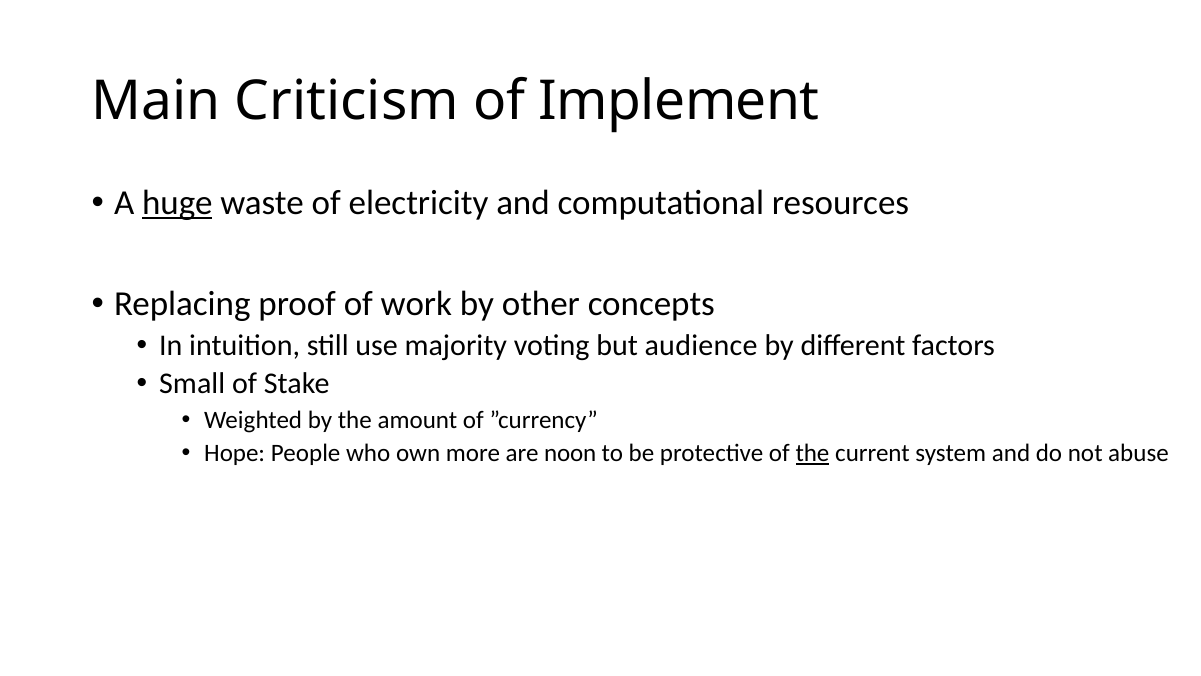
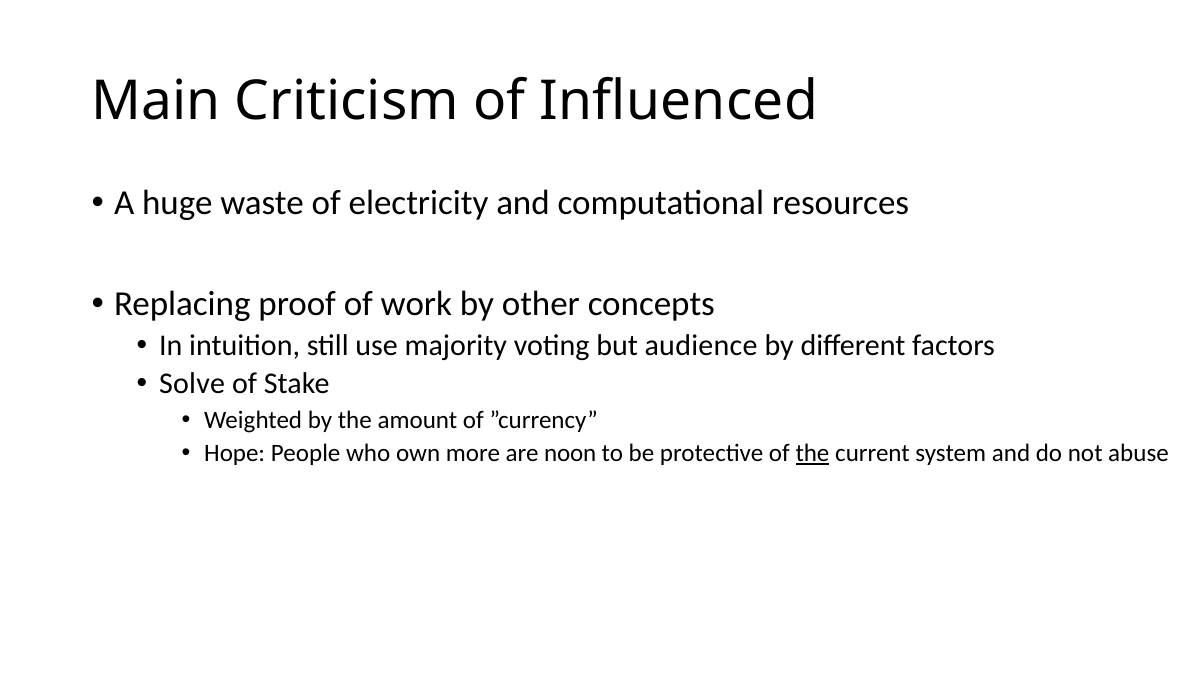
Implement: Implement -> Influenced (679, 101)
huge underline: present -> none (177, 203)
Small: Small -> Solve (192, 384)
